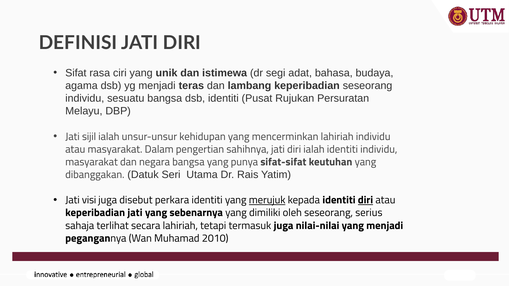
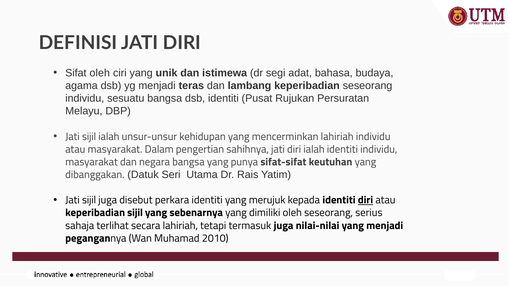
Sifat rasa: rasa -> oleh (100, 73)
visi: visi -> sijil (89, 200)
merujuk underline: present -> none (267, 200)
keperibadian jati: jati -> sijil (135, 213)
